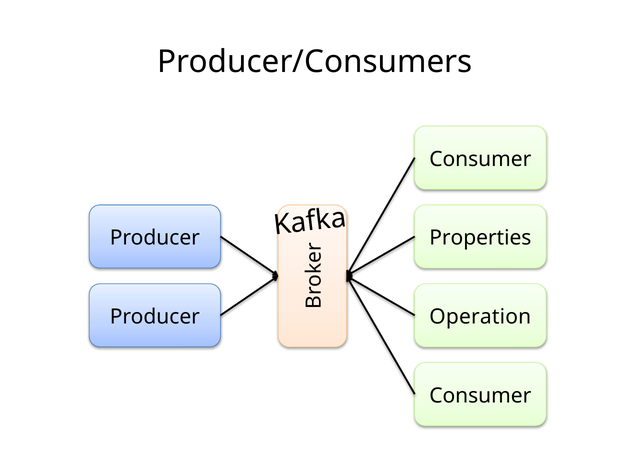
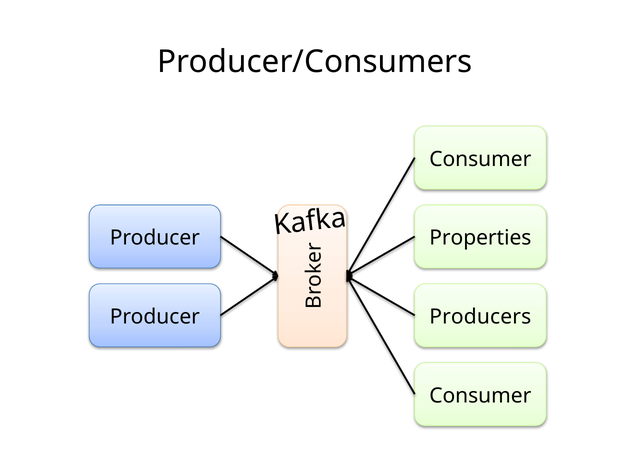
Operation: Operation -> Producers (480, 316)
